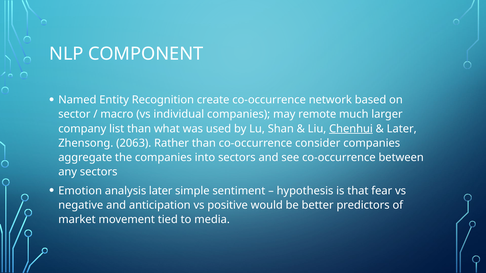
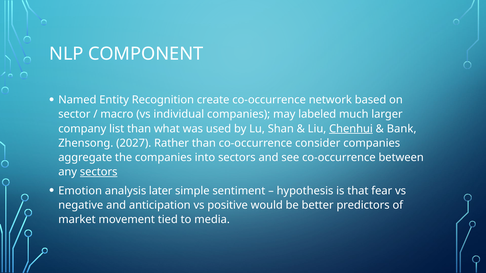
remote: remote -> labeled (317, 114)
Later: Later -> Bank (402, 129)
2063: 2063 -> 2027 (134, 143)
sectors underline: none -> present (99, 172)
